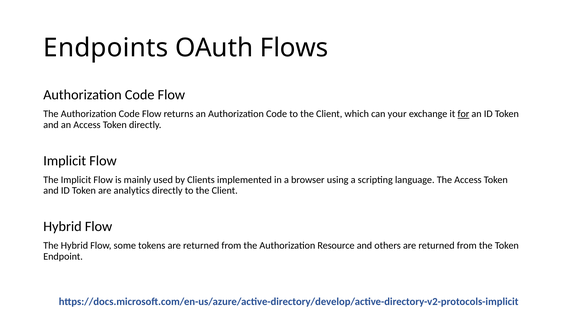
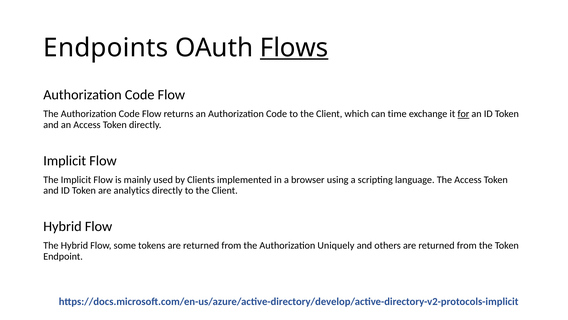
Flows underline: none -> present (294, 48)
your: your -> time (397, 114)
Resource: Resource -> Uniquely (336, 245)
